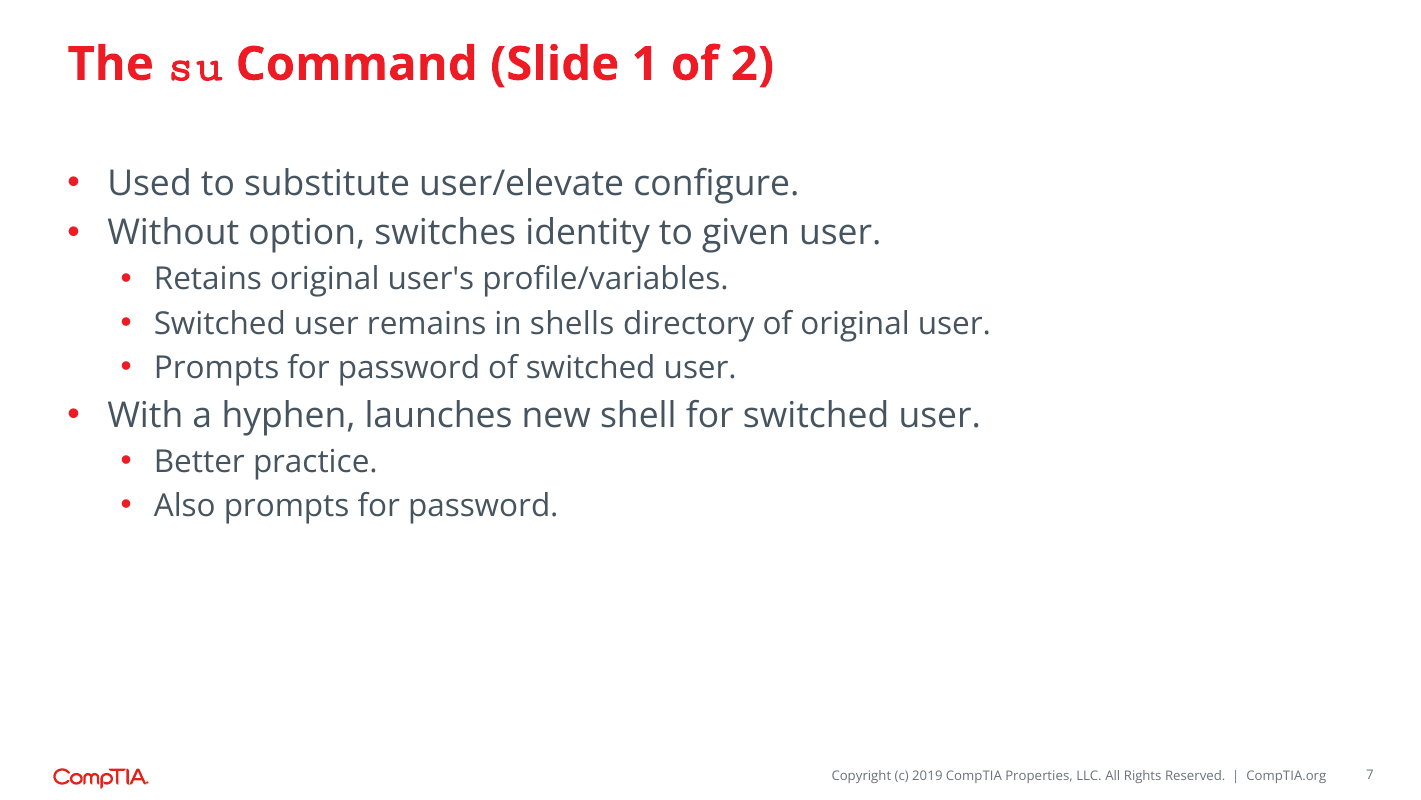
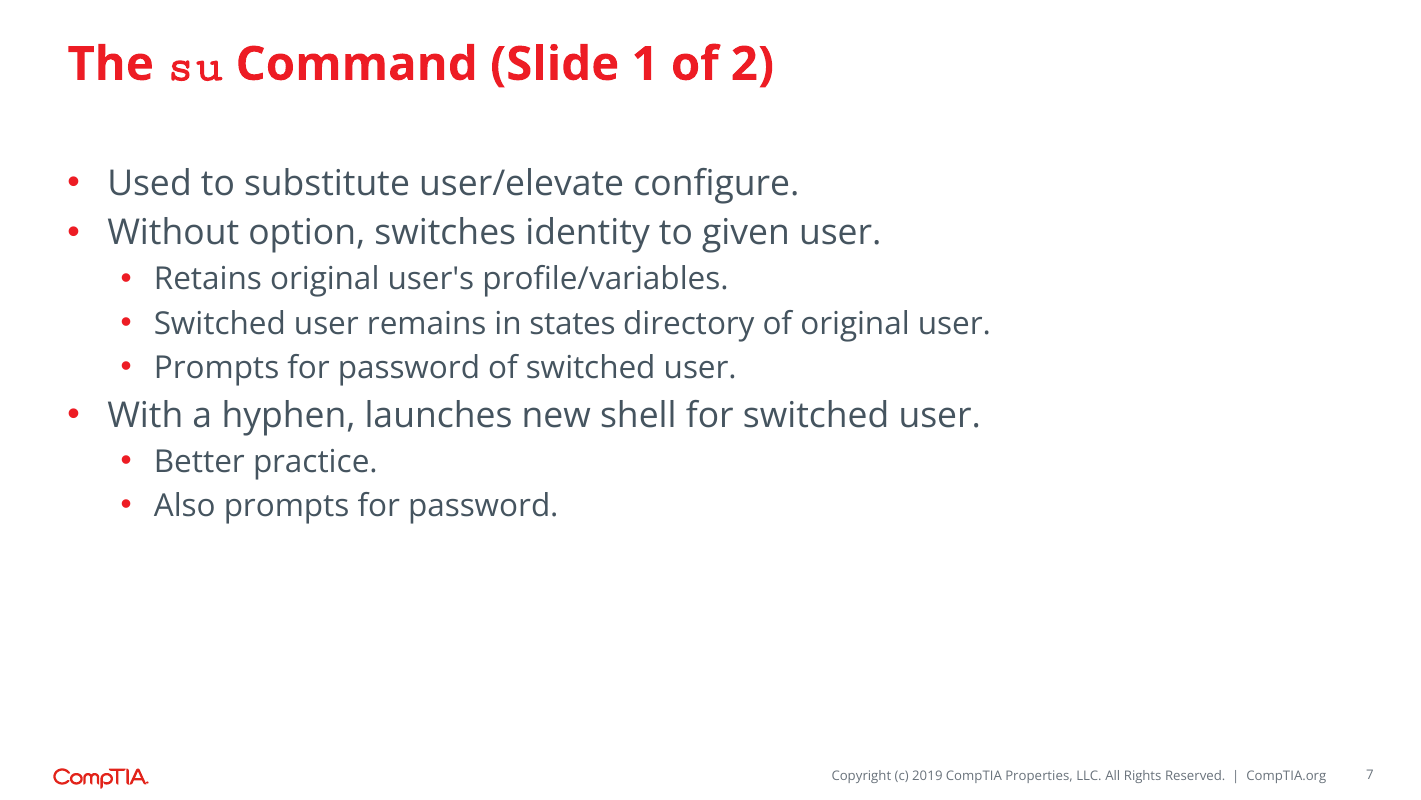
shells: shells -> states (573, 323)
